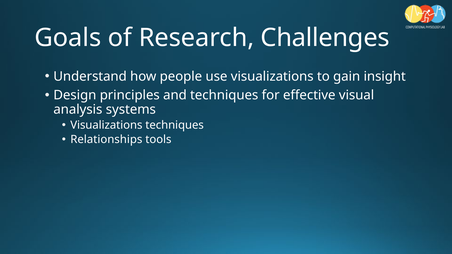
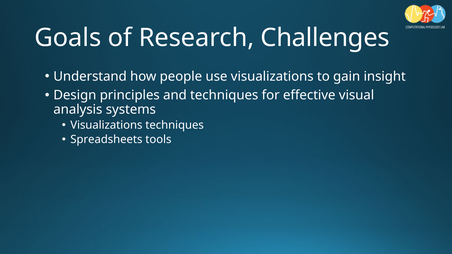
Relationships: Relationships -> Spreadsheets (106, 140)
